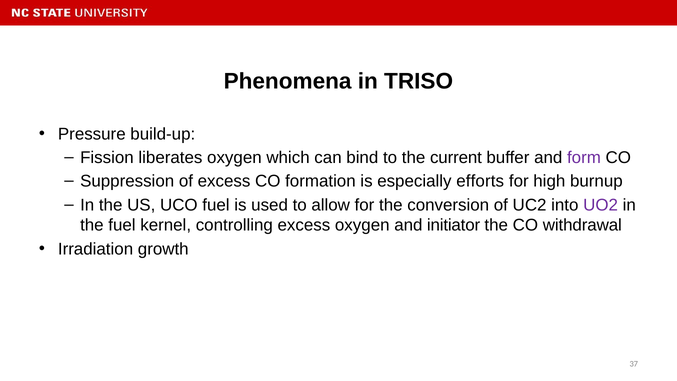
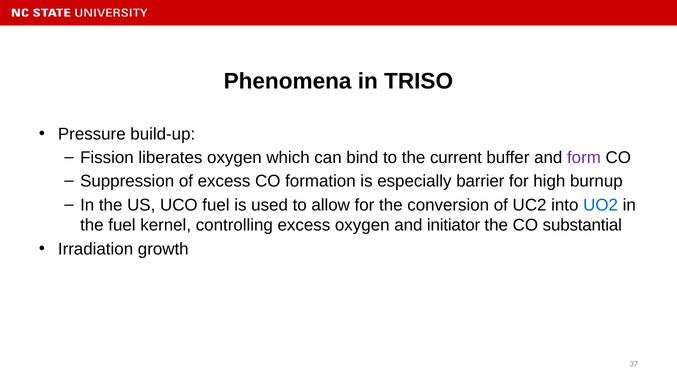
efforts: efforts -> barrier (480, 181)
UO2 colour: purple -> blue (601, 205)
withdrawal: withdrawal -> substantial (582, 225)
